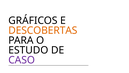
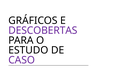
DESCOBERTAS colour: orange -> purple (43, 30)
